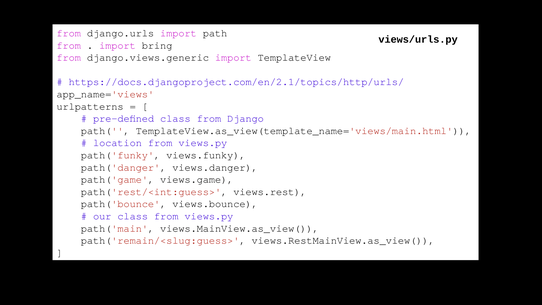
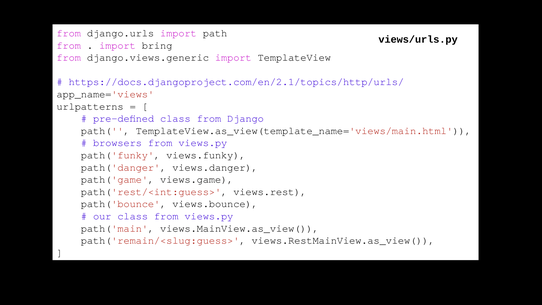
location: location -> browsers (117, 143)
